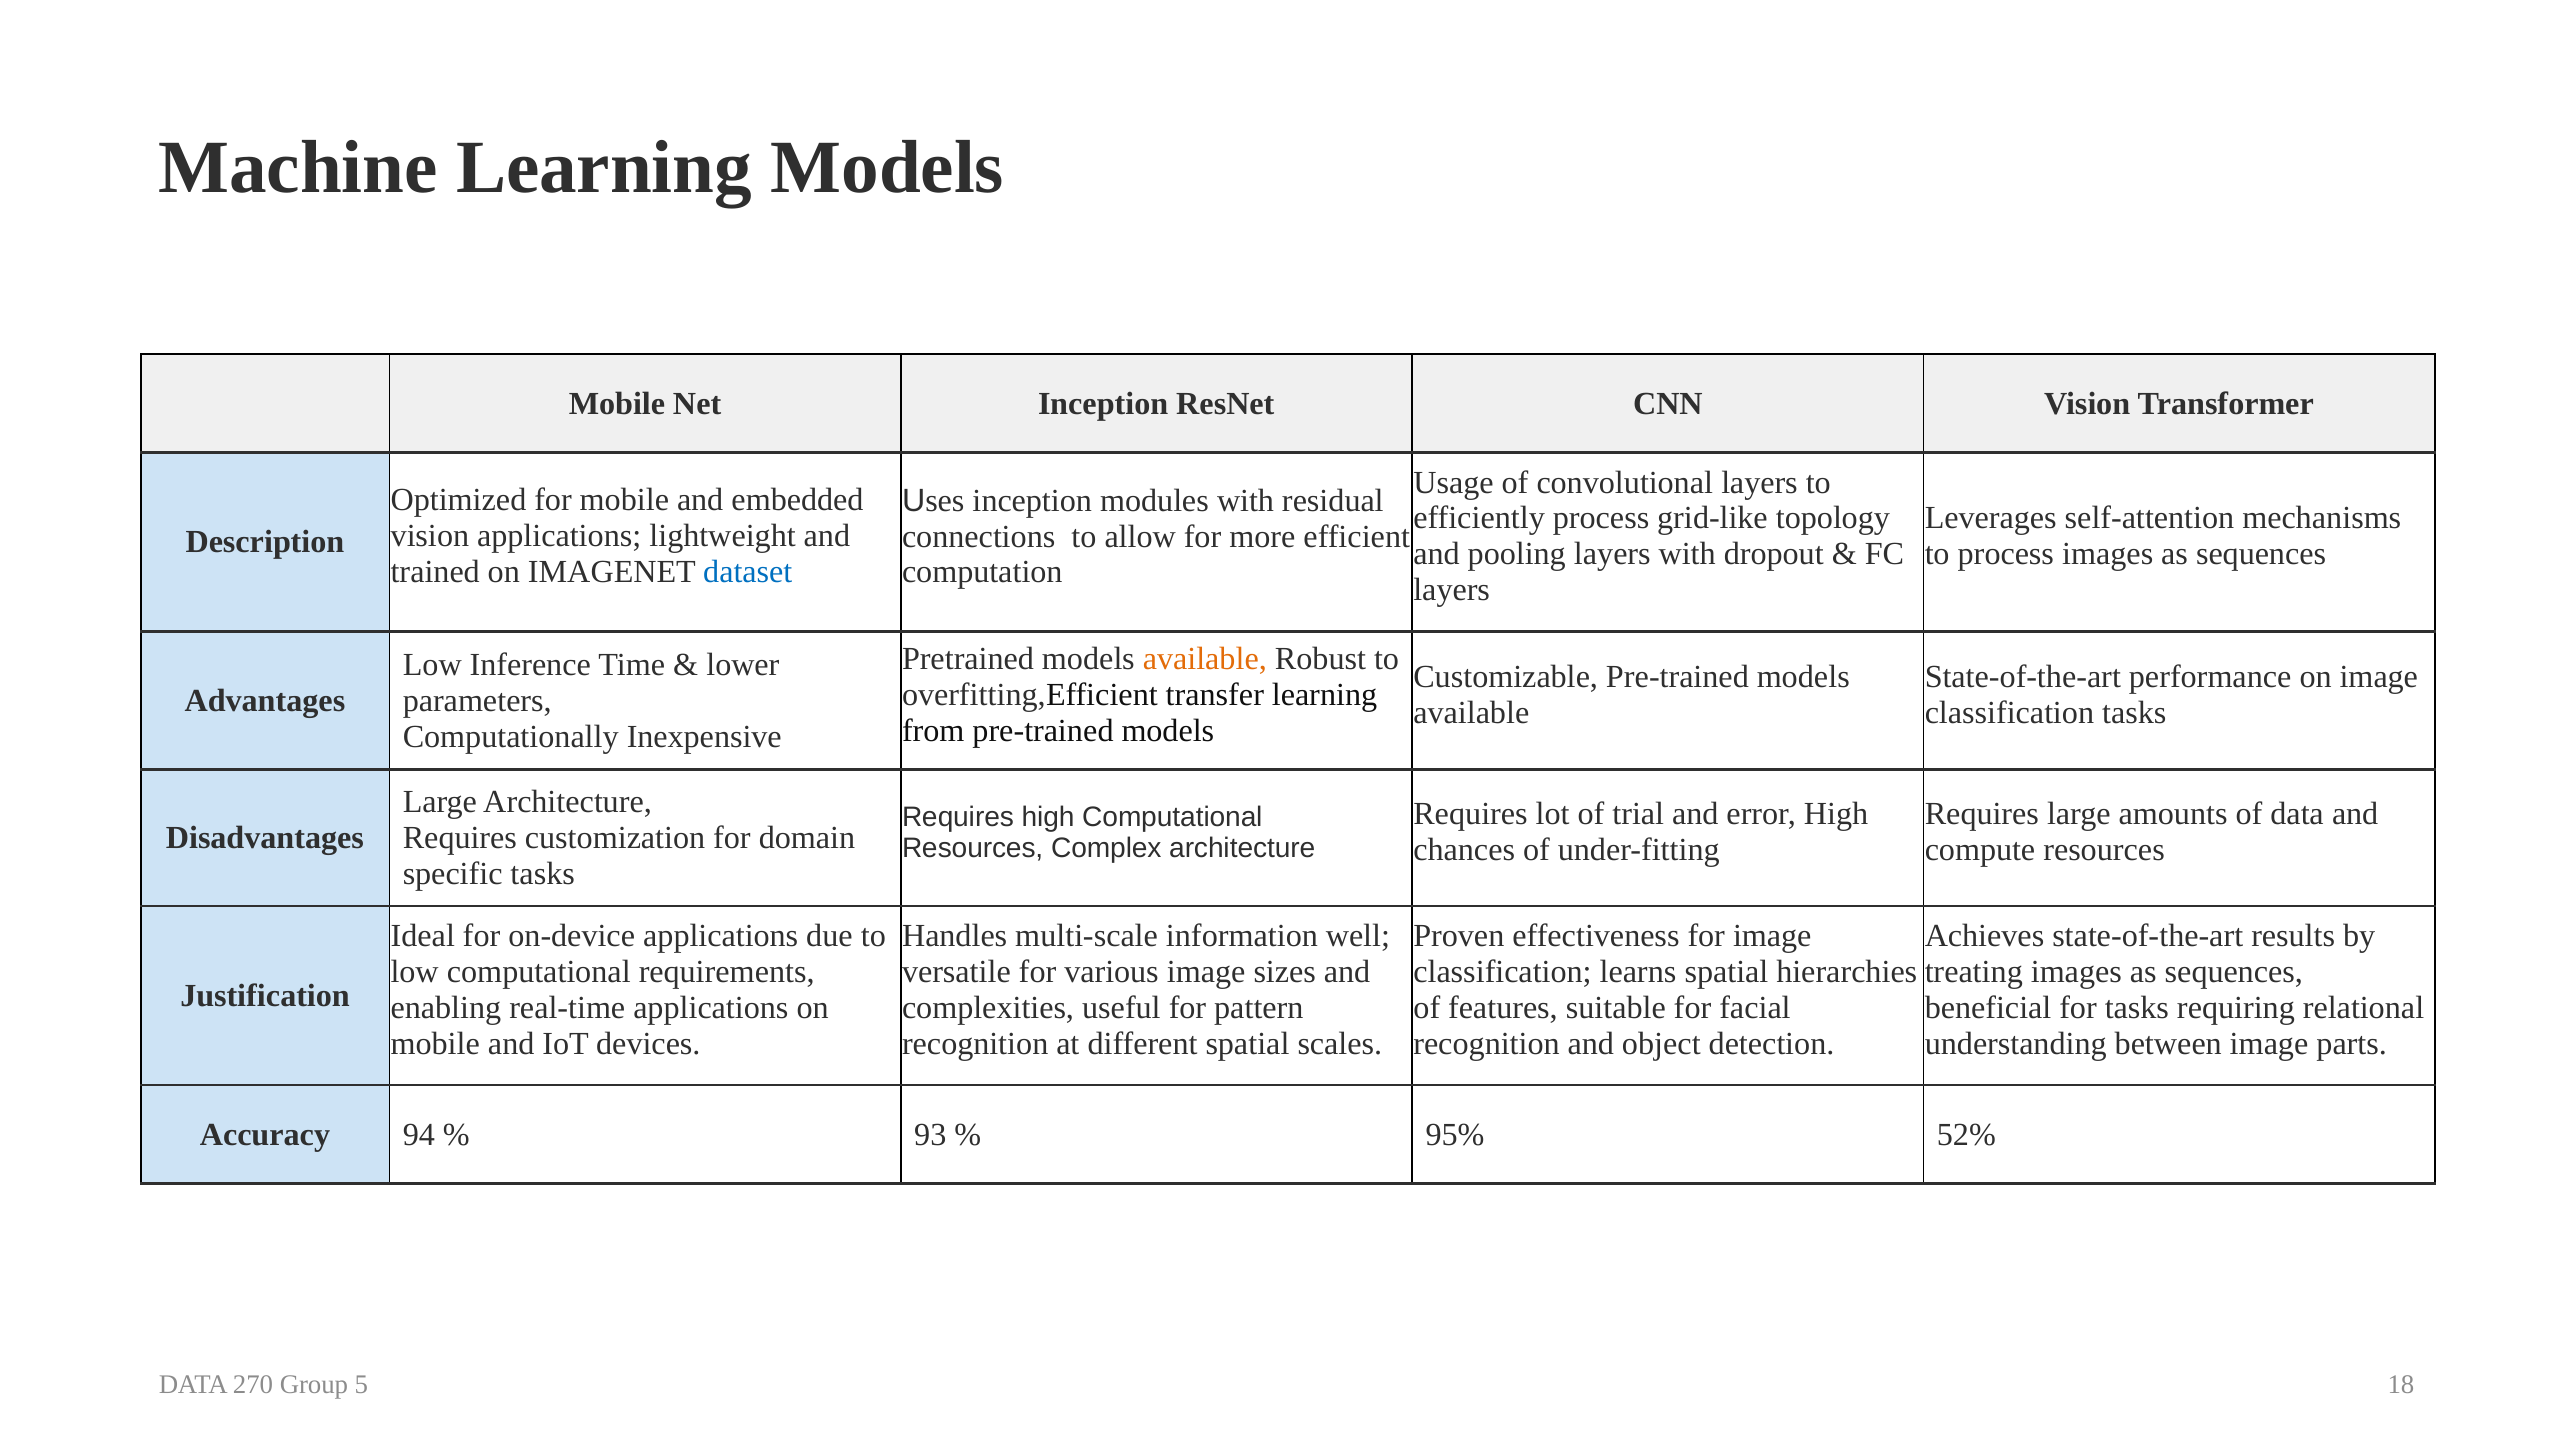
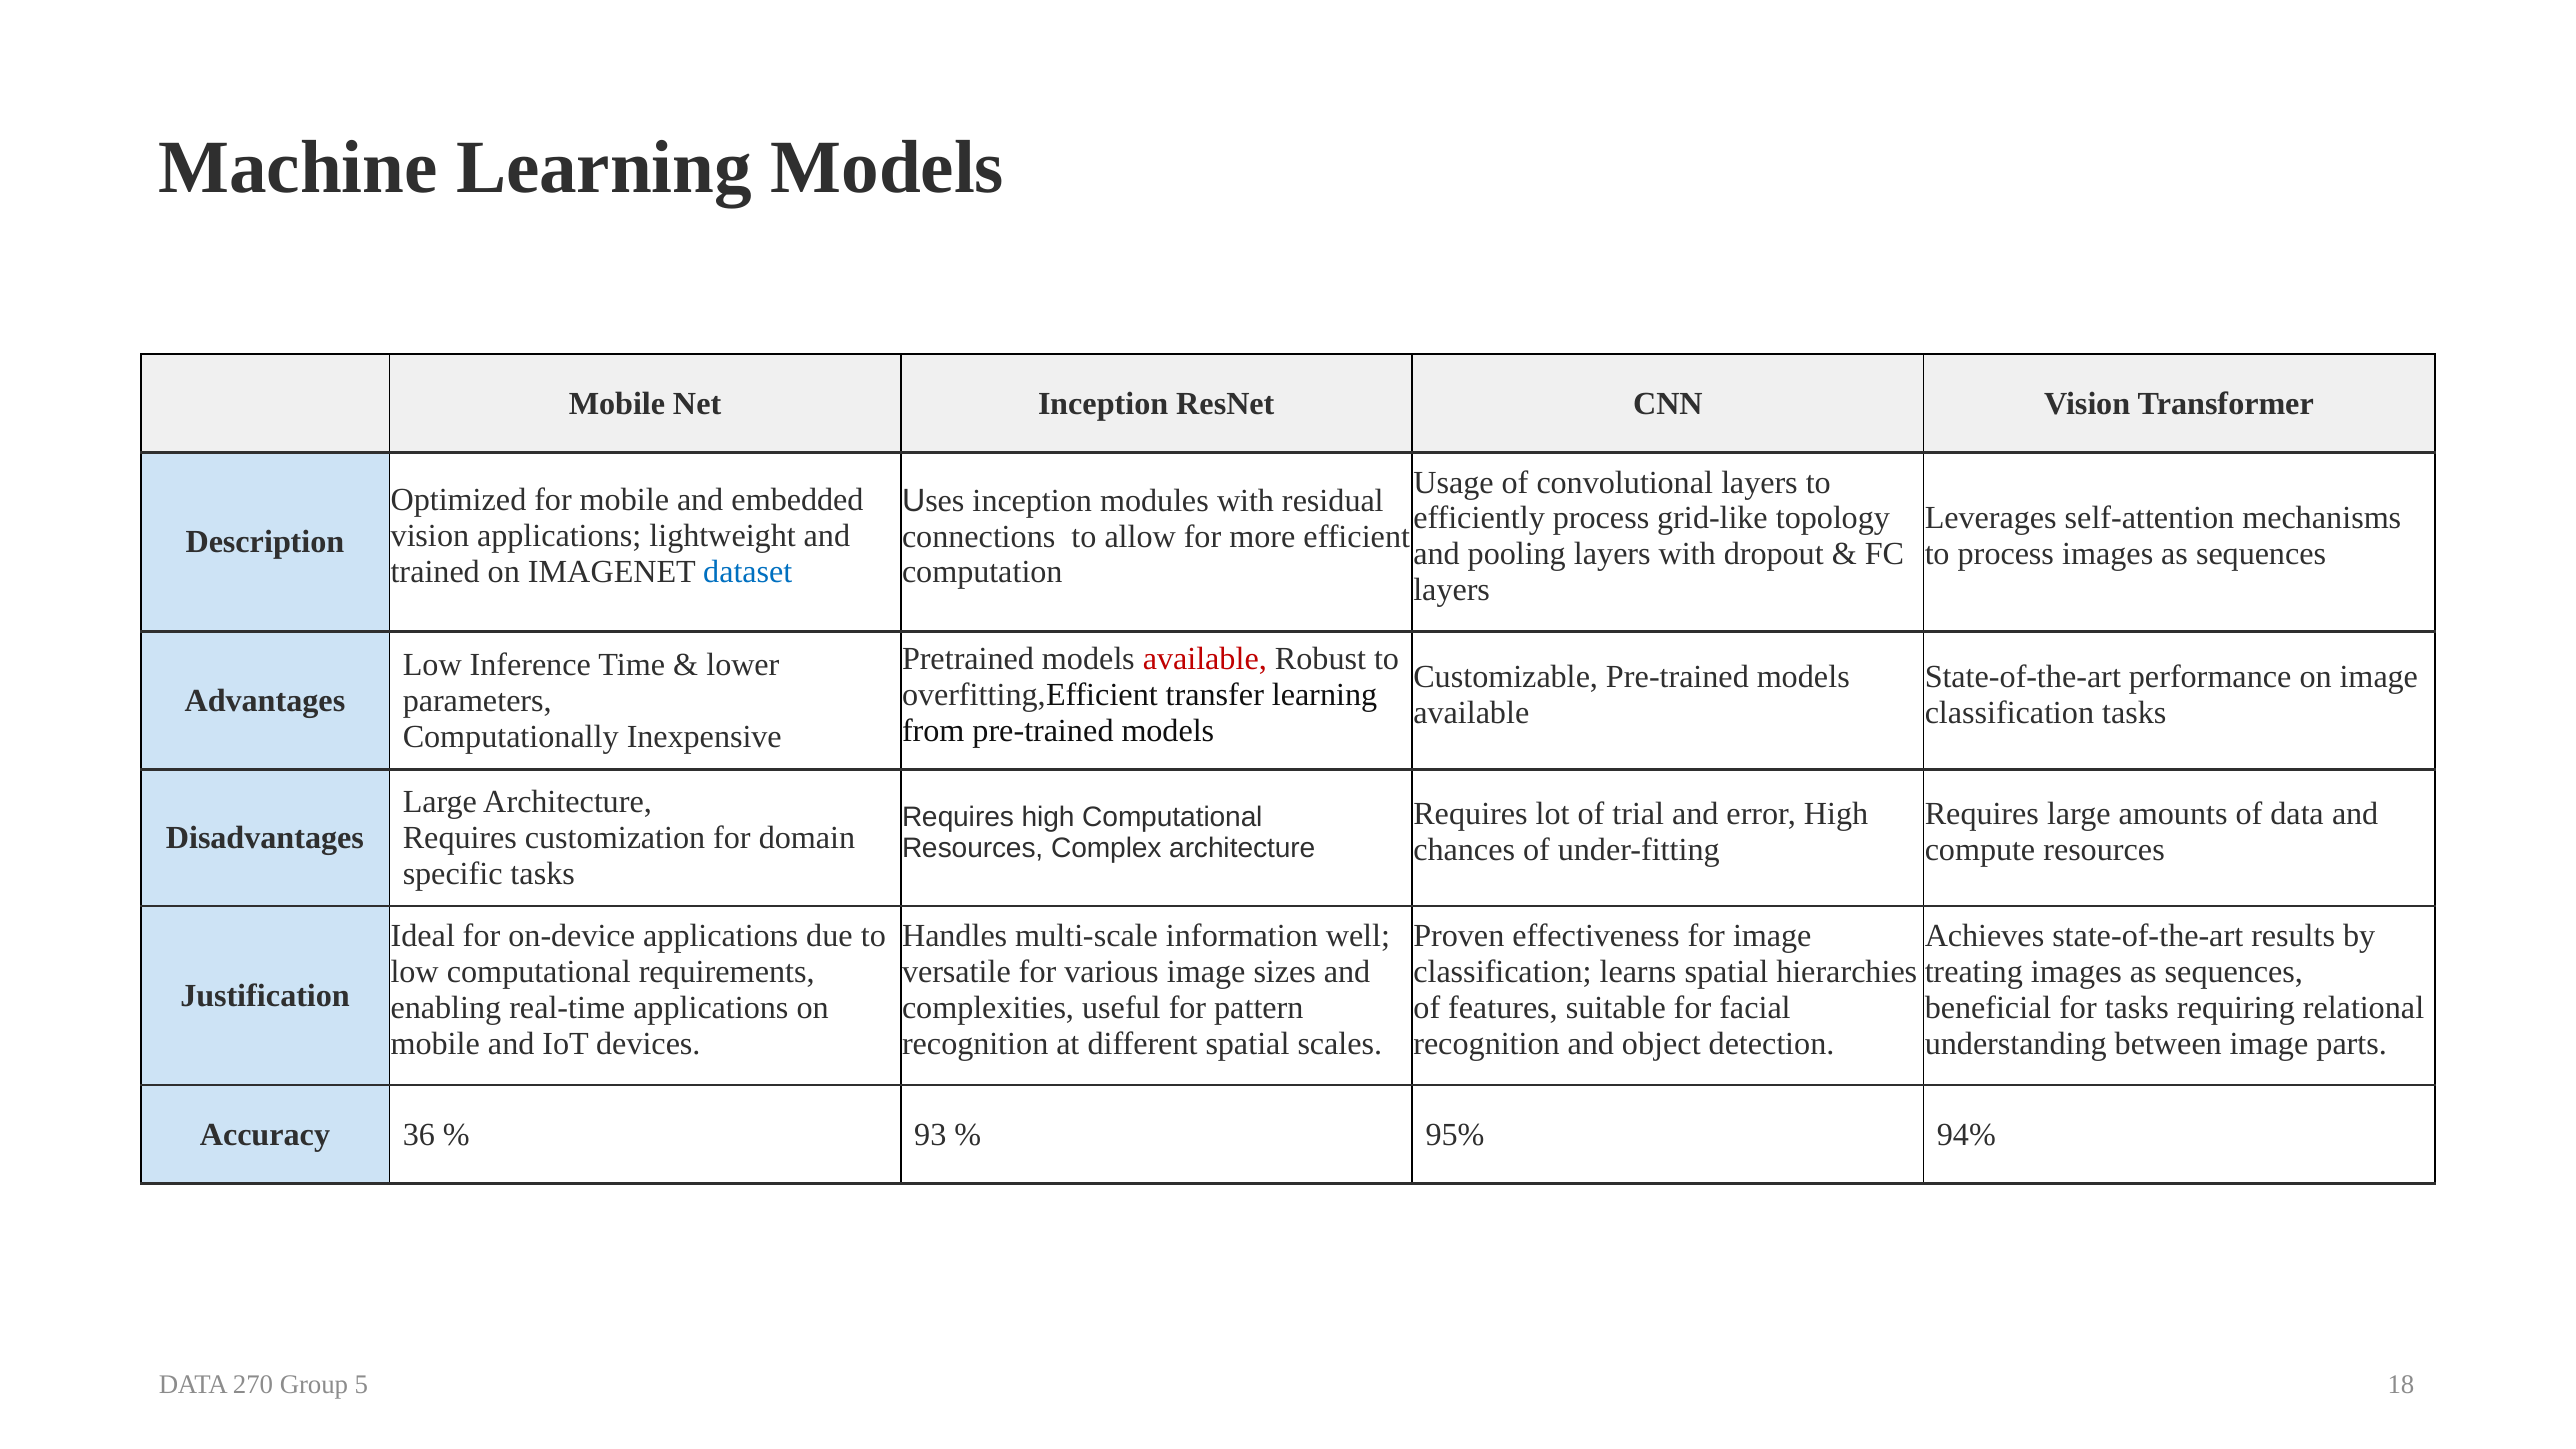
available colour: orange -> red (1205, 659)
94: 94 -> 36 (419, 1135)
52%: 52% -> 94% (1966, 1135)
